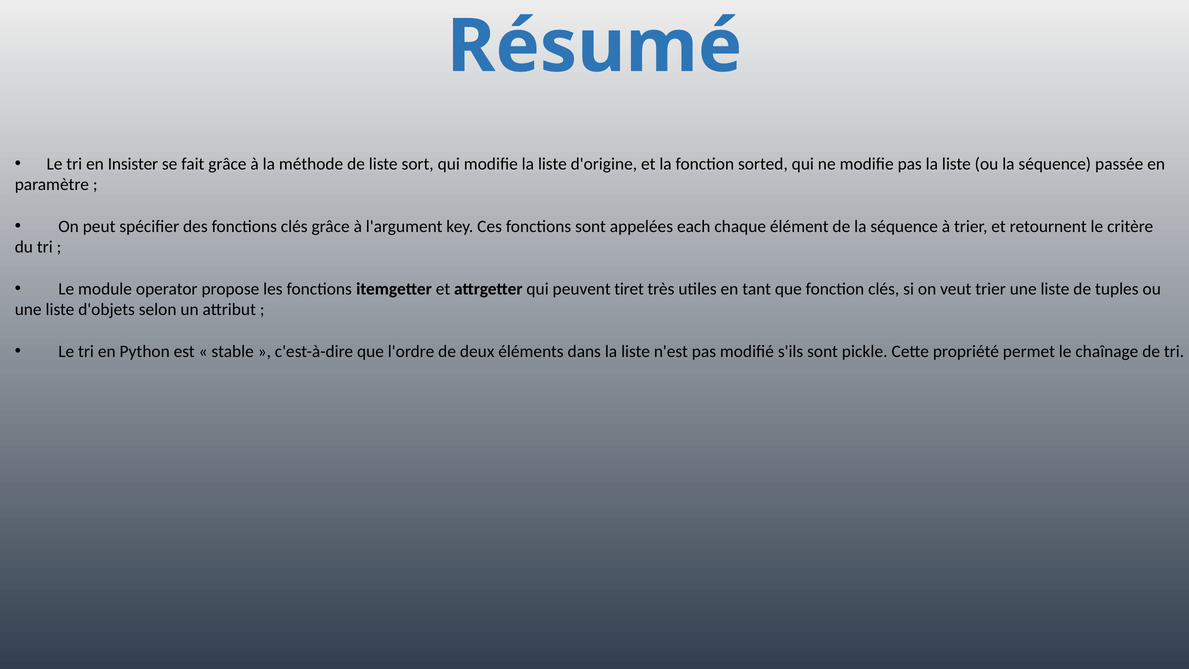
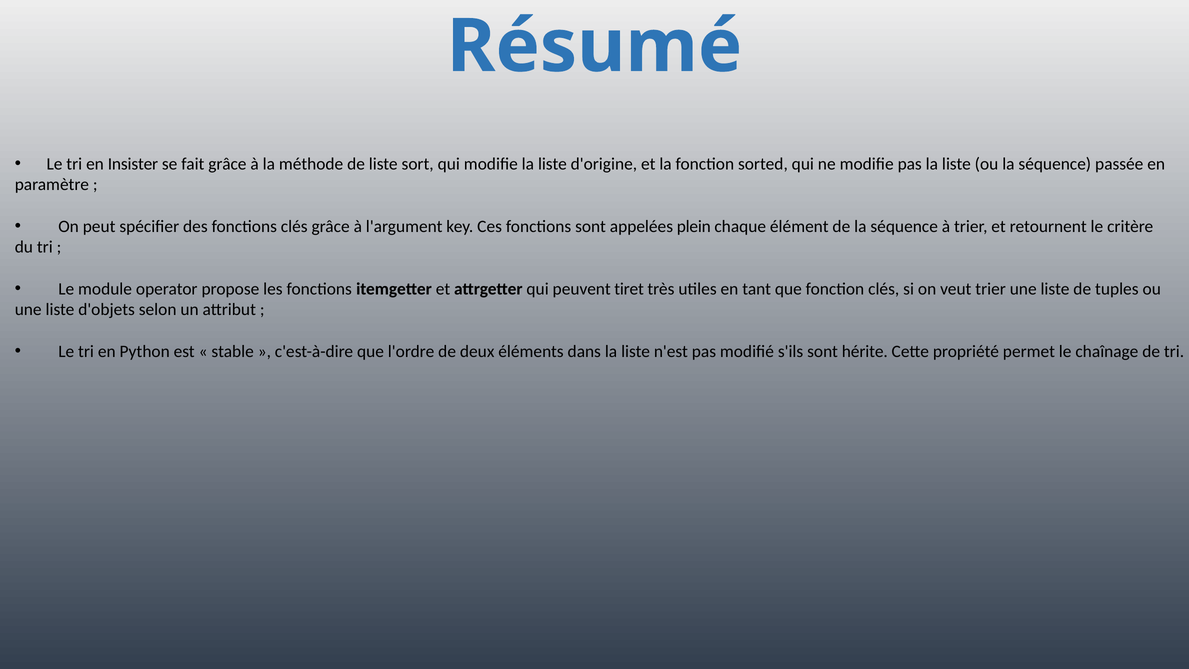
each: each -> plein (694, 226)
pickle: pickle -> hérite (865, 351)
